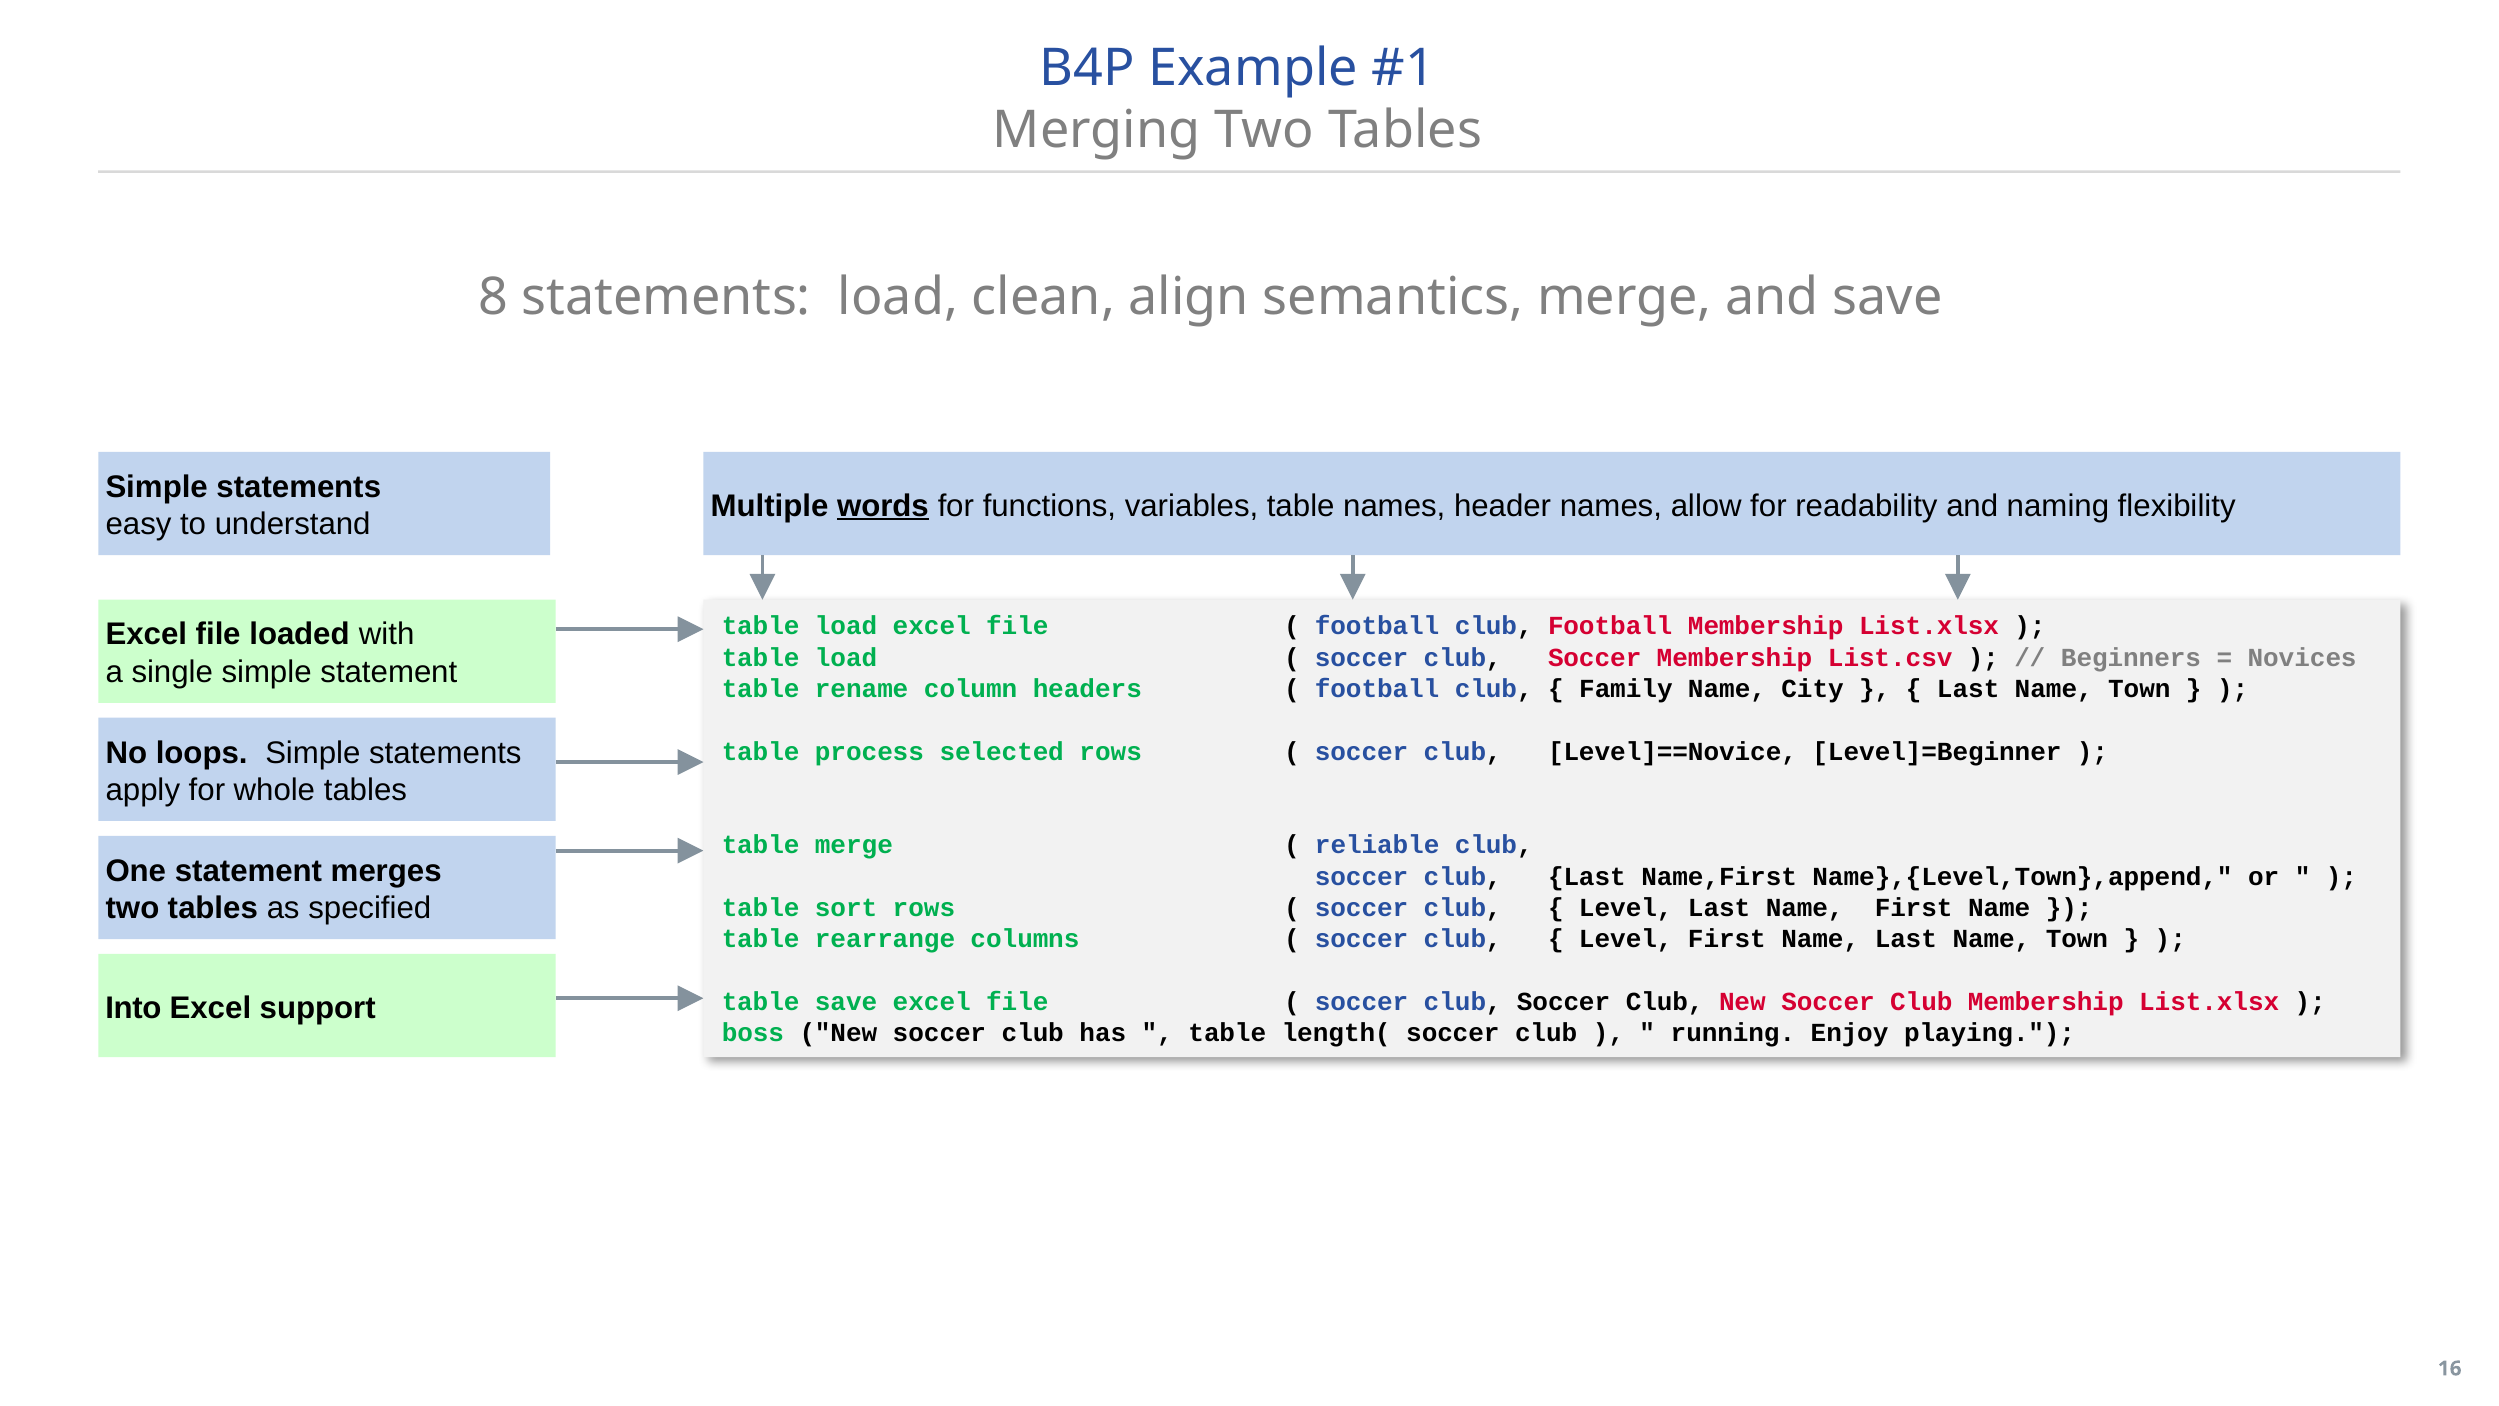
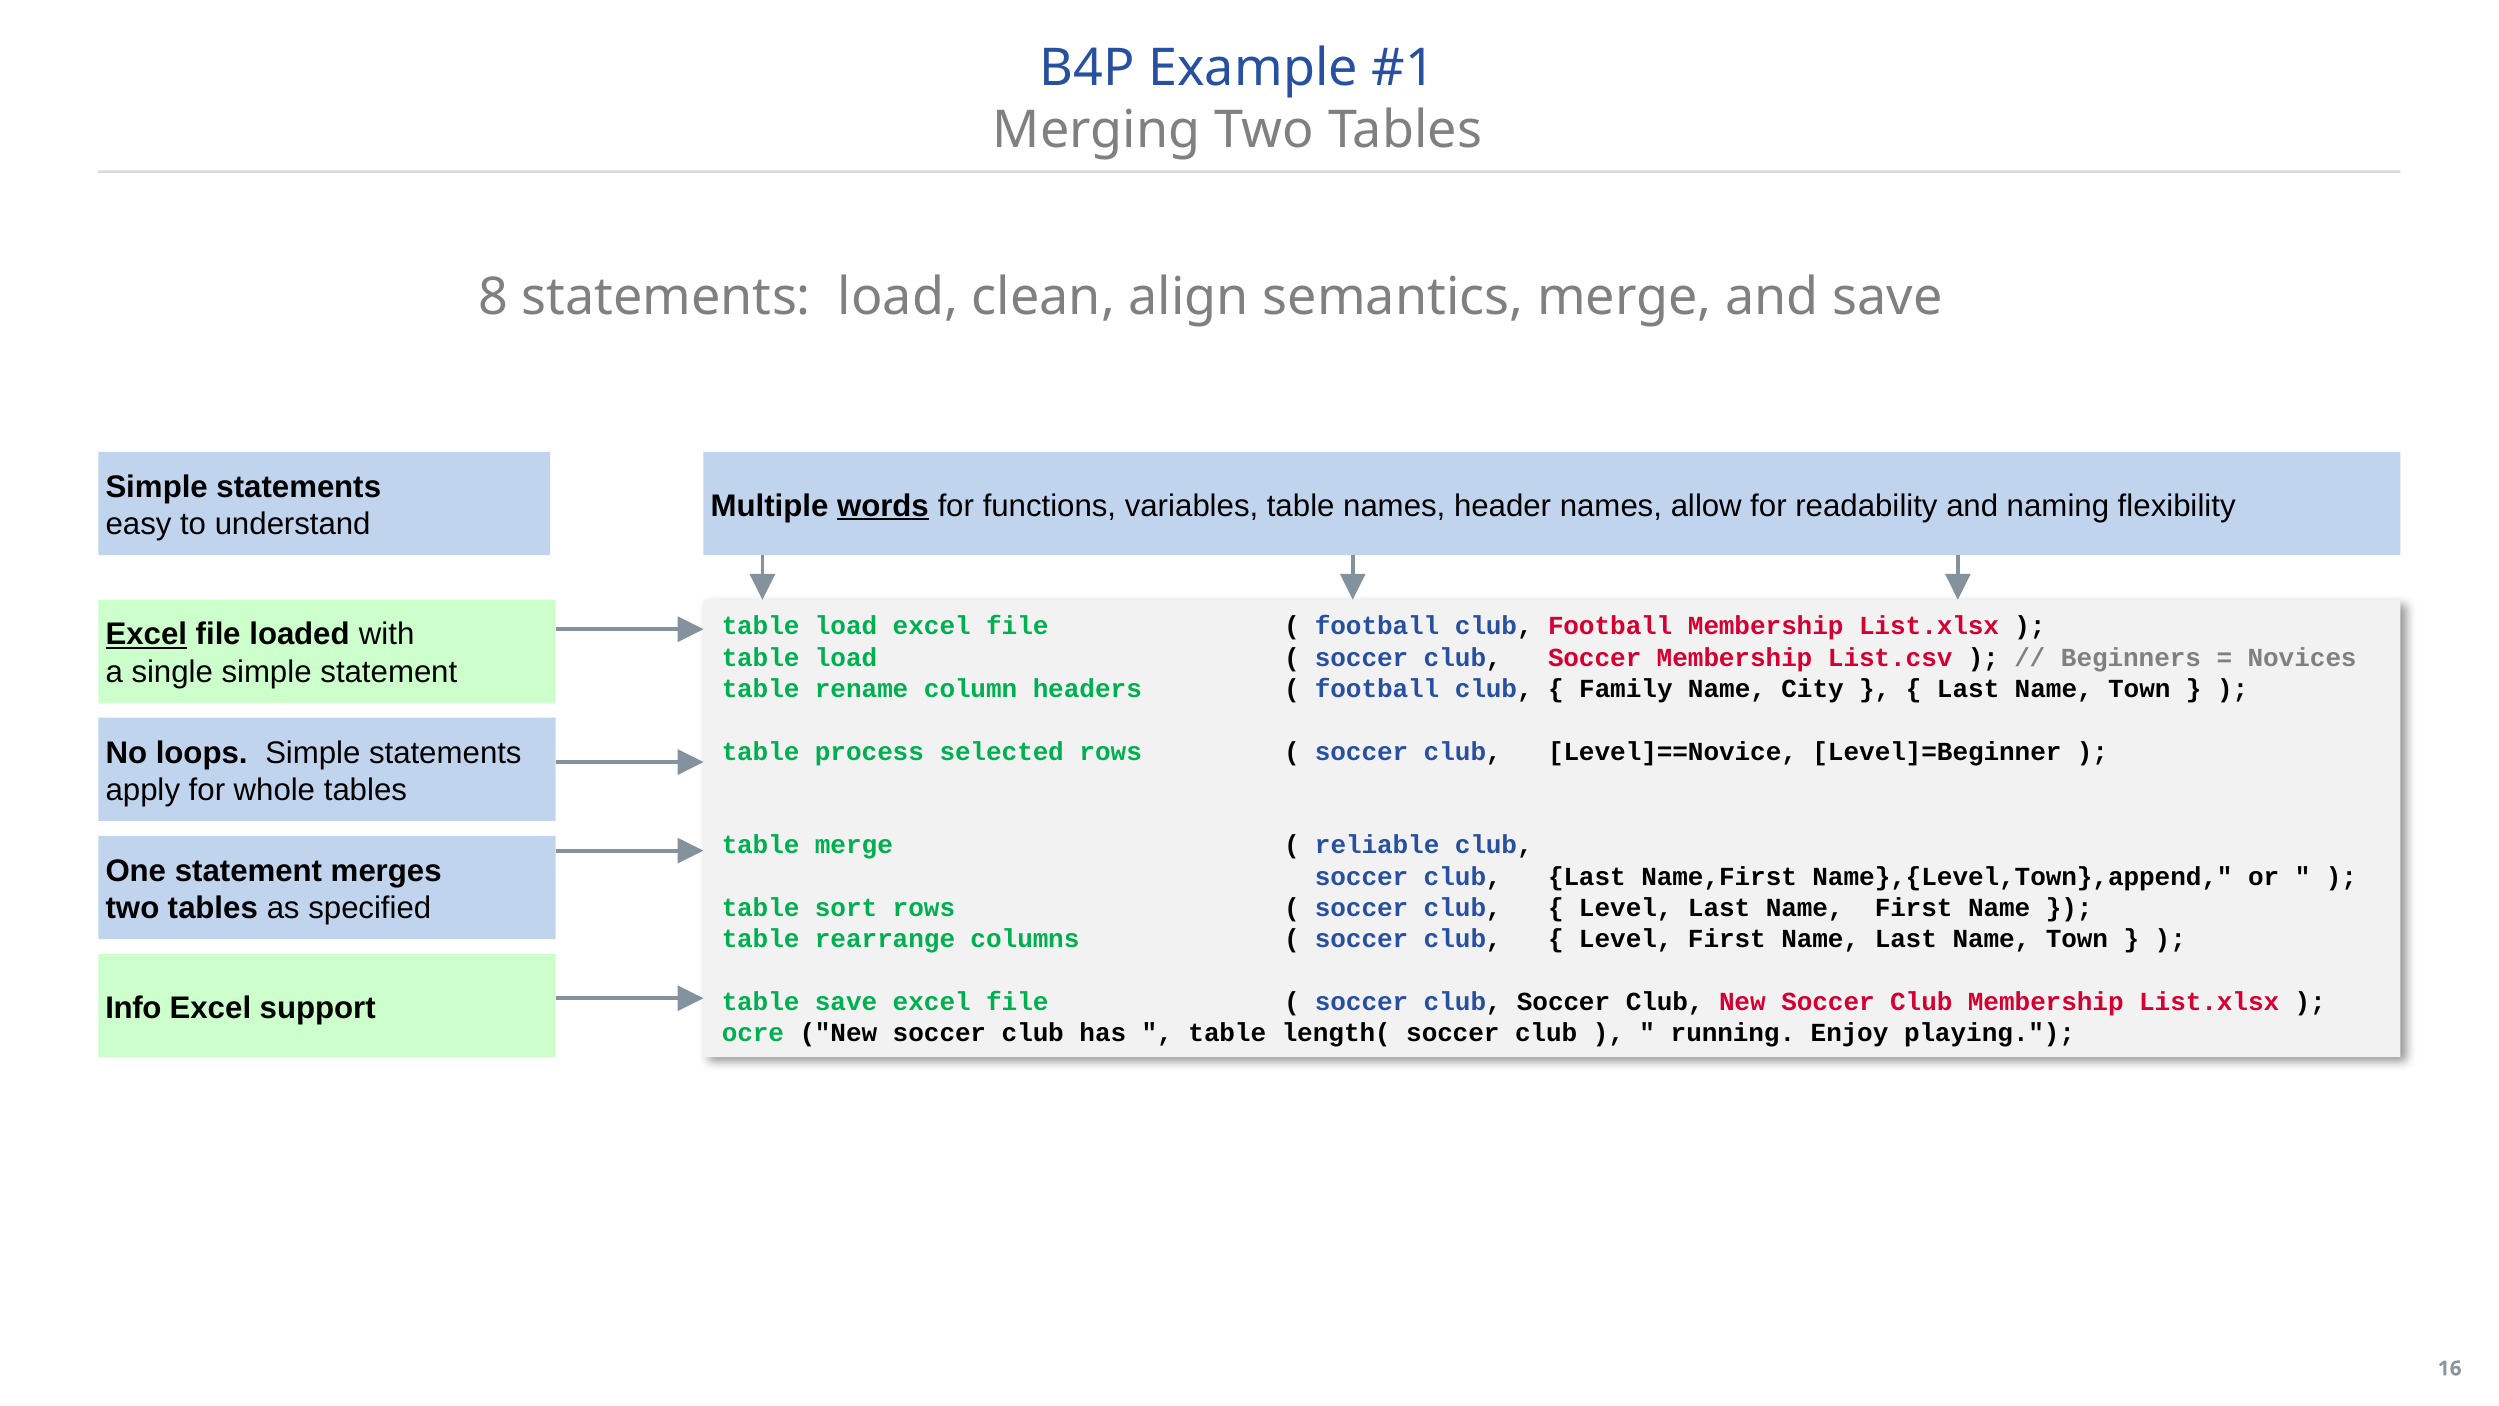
Excel underline: none -> present (146, 635)
Into: Into -> Info (133, 1007)
boss: boss -> ocre (753, 1033)
